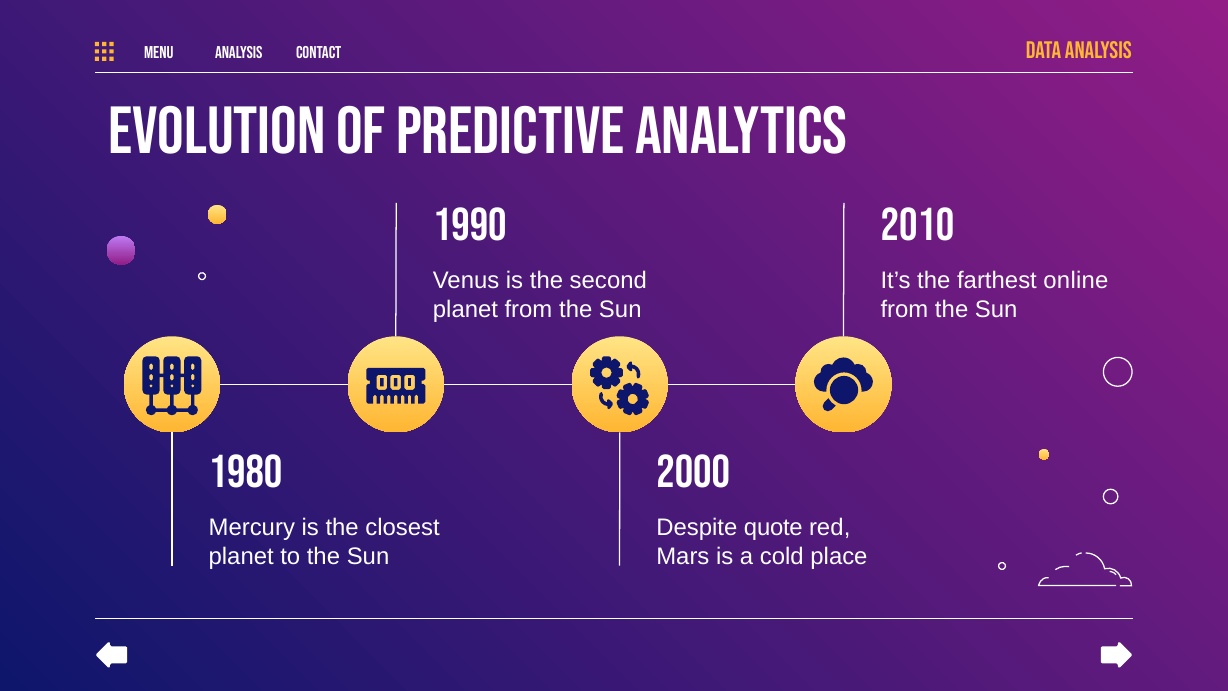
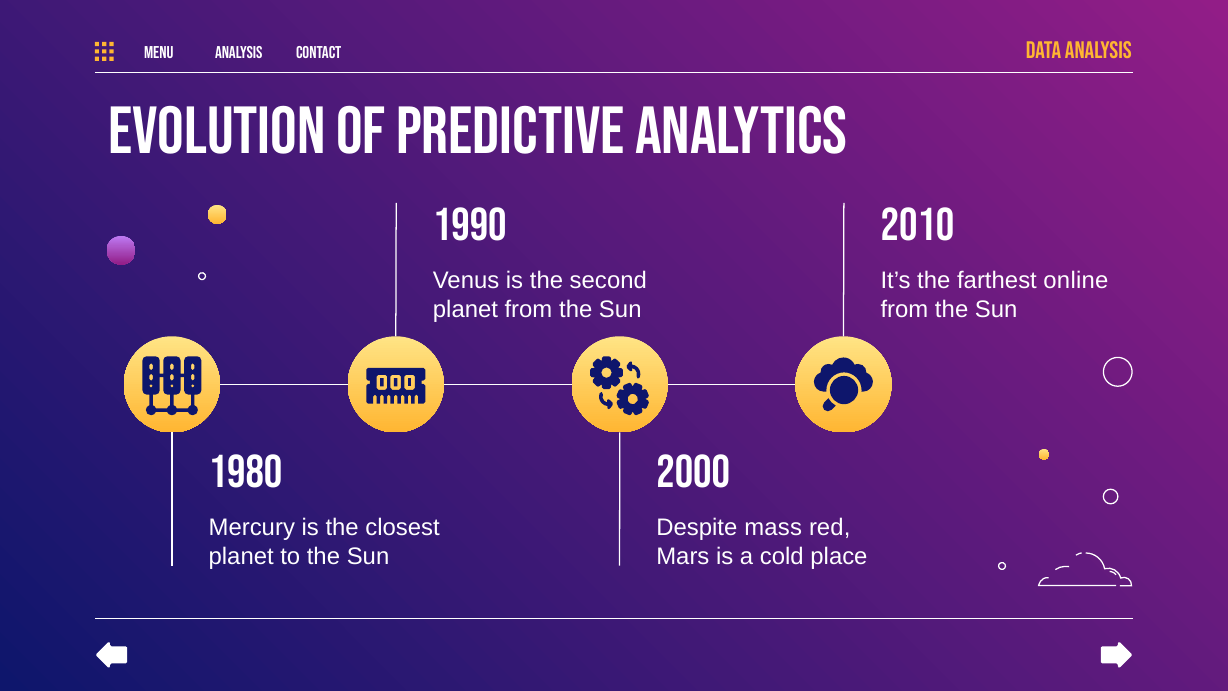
quote: quote -> mass (773, 528)
